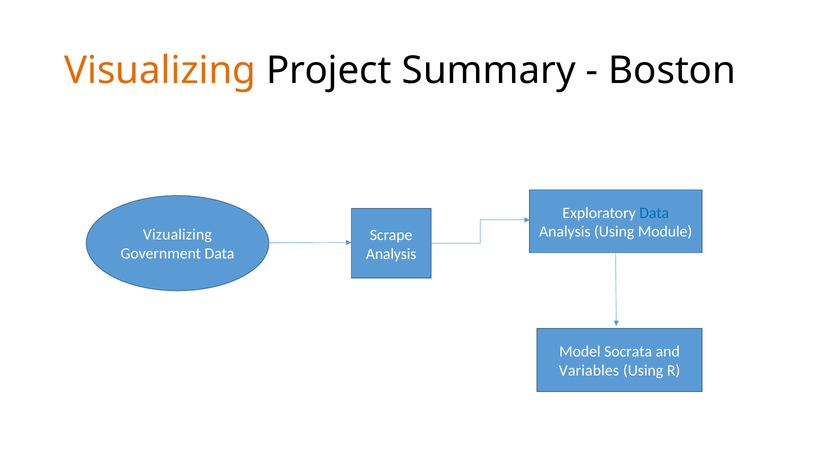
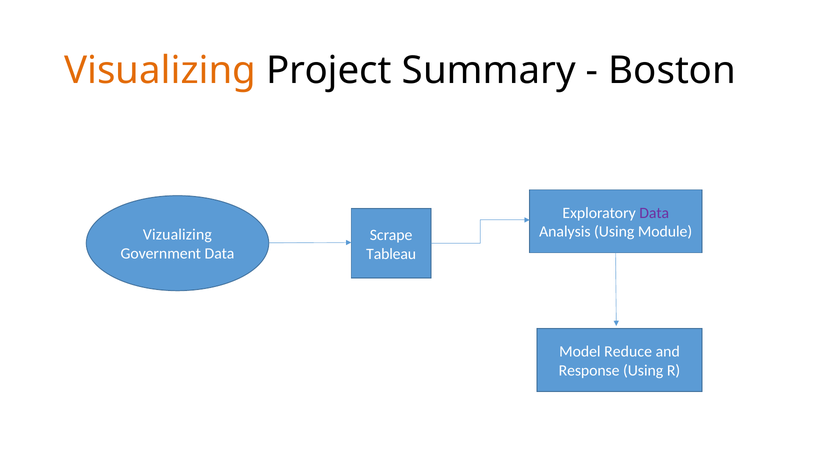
Data colour: blue -> purple (654, 213)
Analysis: Analysis -> Tableau (391, 254)
Socrata: Socrata -> Reduce (628, 352)
Variables: Variables -> Response (589, 371)
